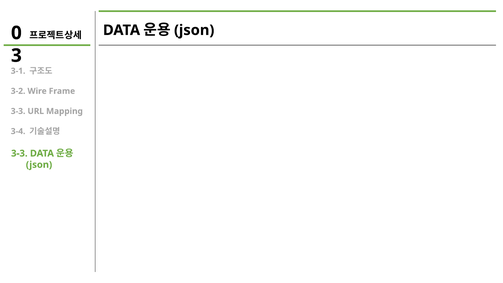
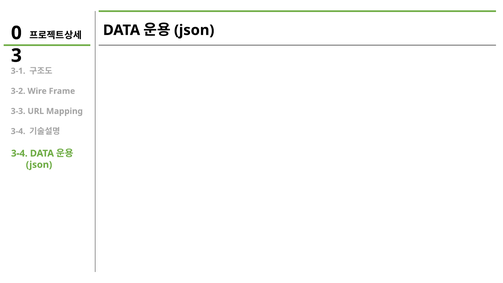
3-3: 3-3 -> 3-4 (19, 153)
